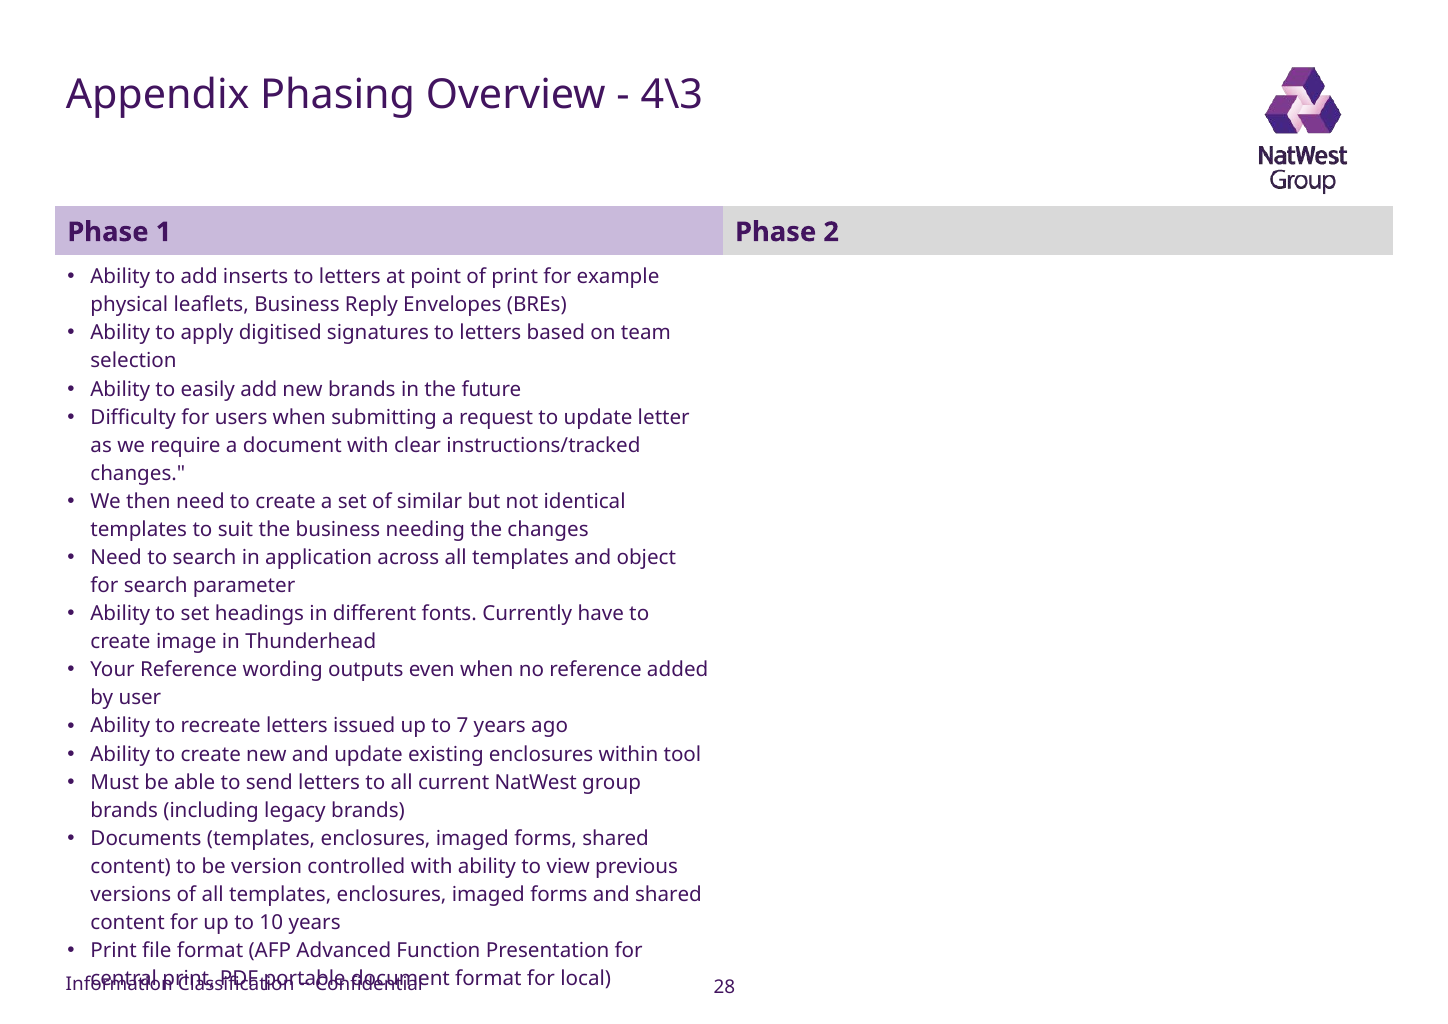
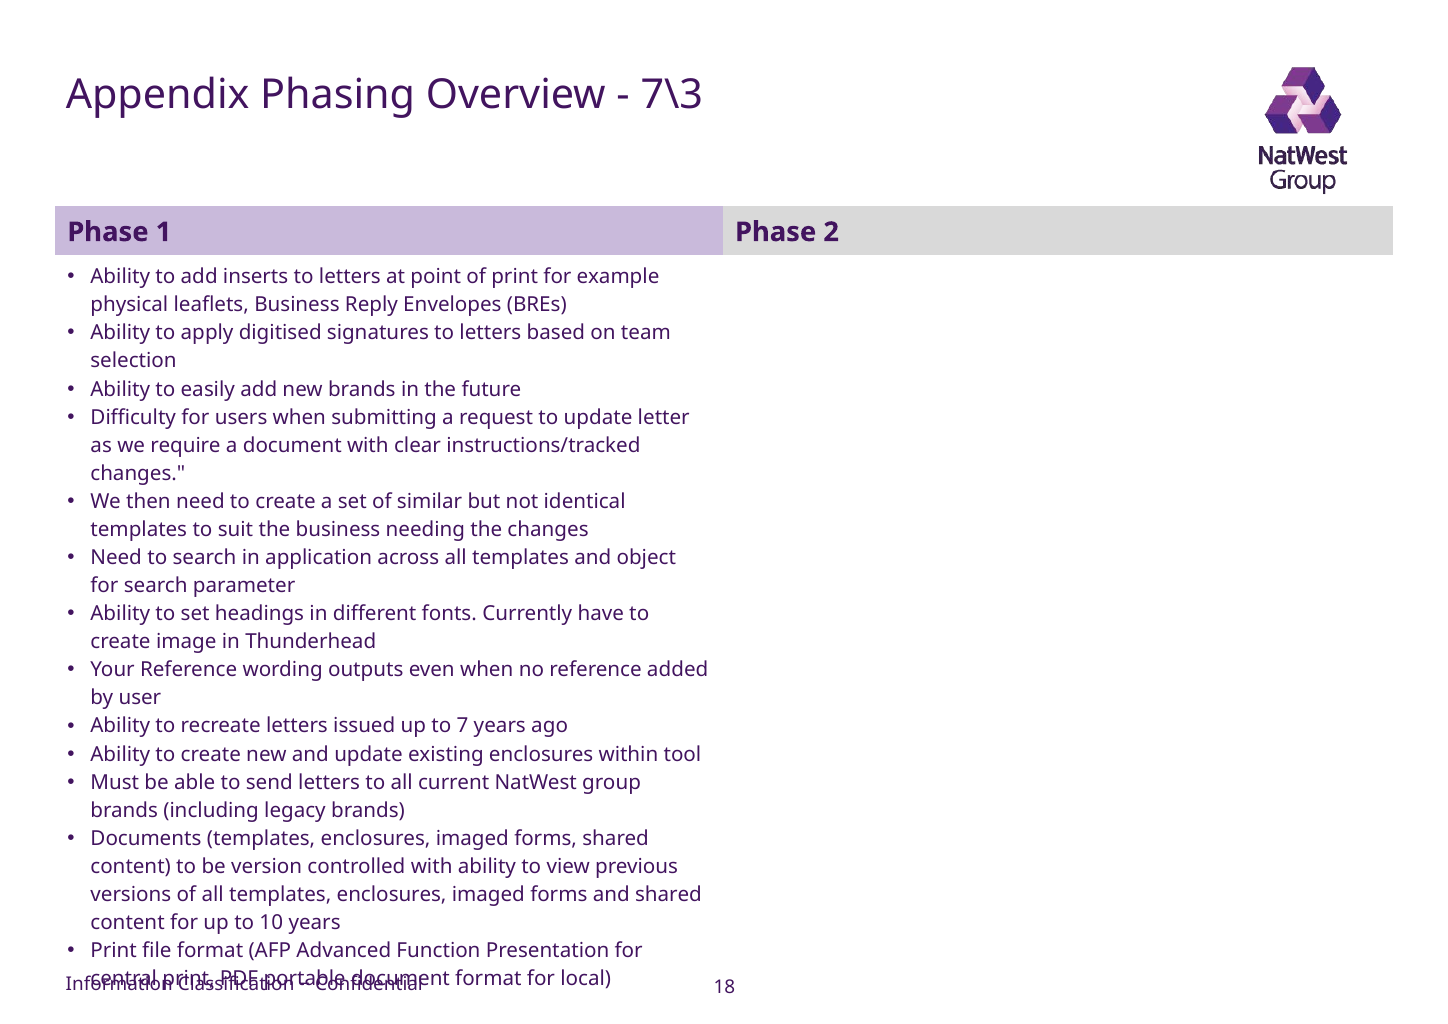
4\3: 4\3 -> 7\3 (672, 95)
28: 28 -> 18 (724, 987)
